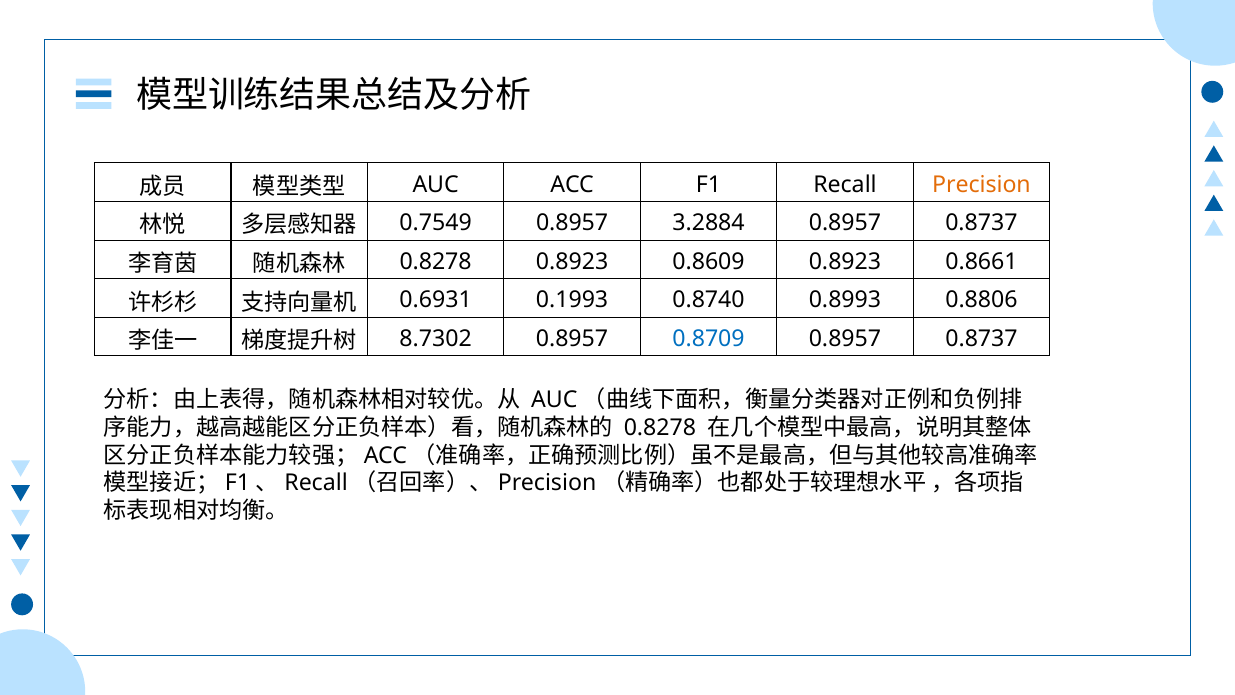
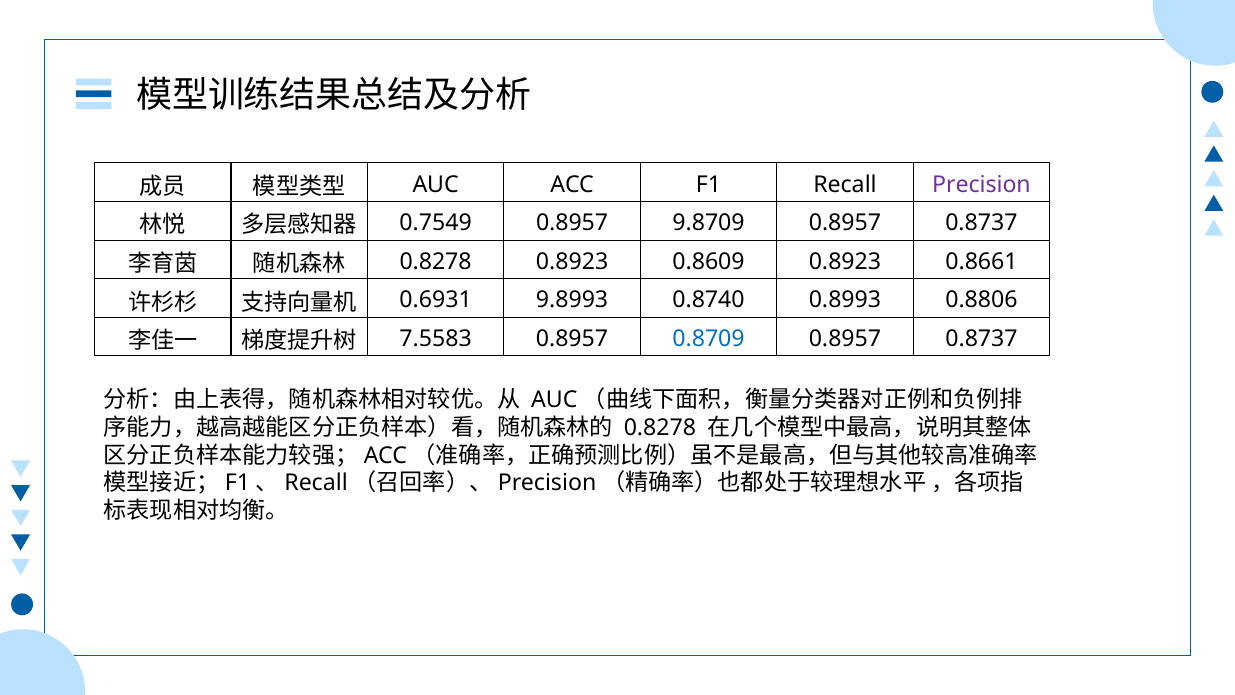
Precision colour: orange -> purple (981, 184)
3.2884: 3.2884 -> 9.8709 (709, 223)
0.1993: 0.1993 -> 9.8993 (572, 300)
8.7302: 8.7302 -> 7.5583 (436, 339)
